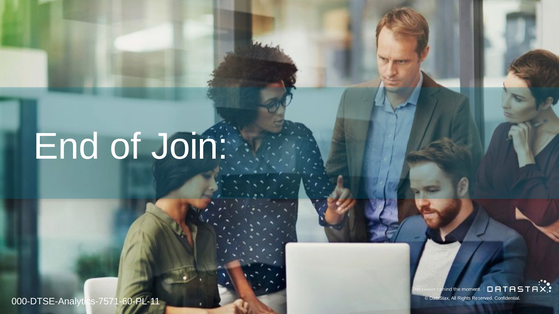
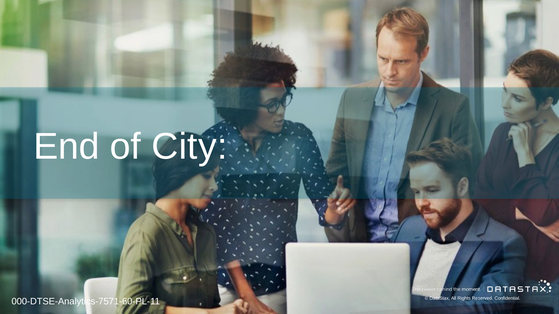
Join: Join -> City (189, 147)
